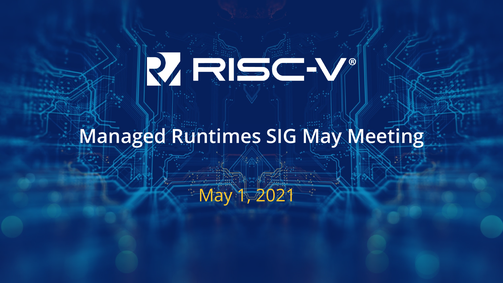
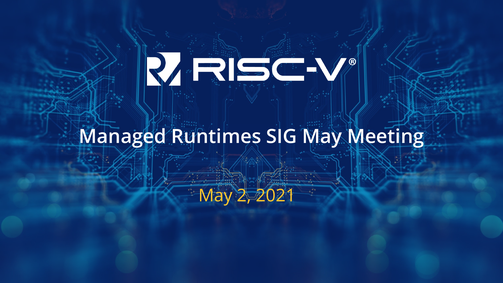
1: 1 -> 2 (244, 196)
